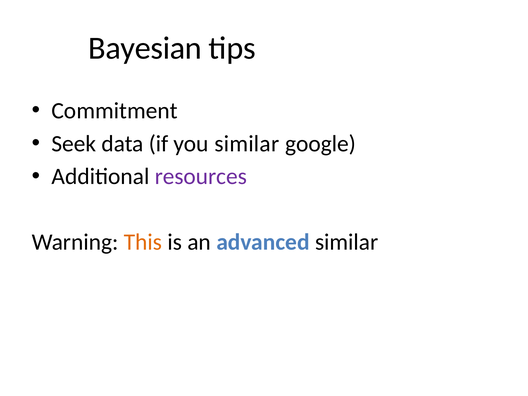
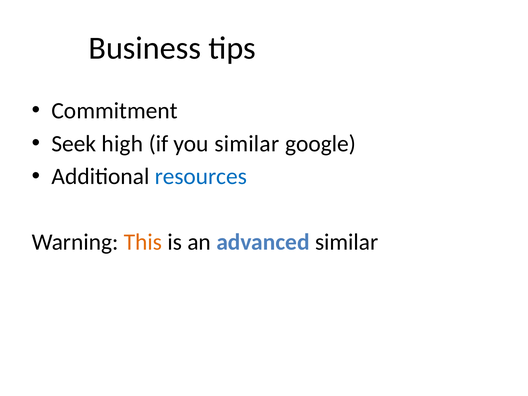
Bayesian: Bayesian -> Business (145, 48)
data: data -> high (122, 144)
resources colour: purple -> blue (201, 176)
